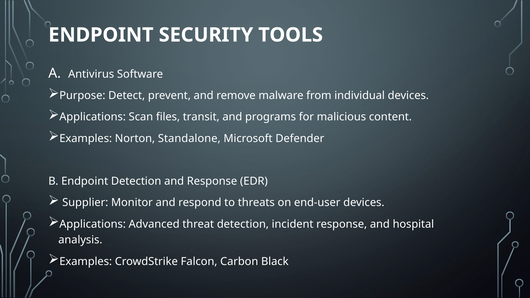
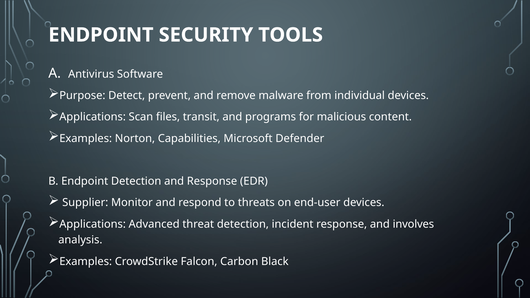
Standalone: Standalone -> Capabilities (189, 138)
hospital: hospital -> involves (413, 224)
